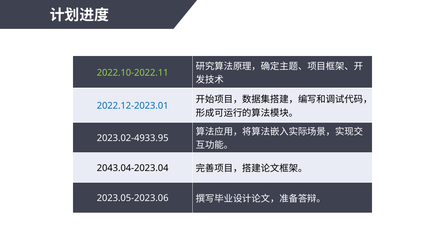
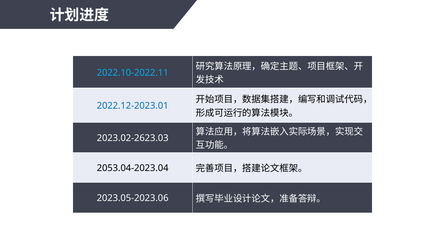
2022.10-2022.11 colour: light green -> light blue (133, 72)
2023.02-4933.95: 2023.02-4933.95 -> 2023.02-2623.03 (133, 138)
2043.04-2023.04: 2043.04-2023.04 -> 2053.04-2023.04 (133, 168)
